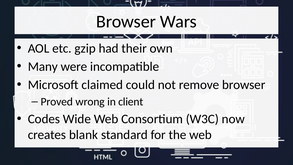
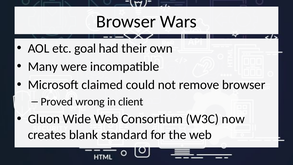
gzip: gzip -> goal (85, 48)
Codes: Codes -> Gluon (44, 119)
